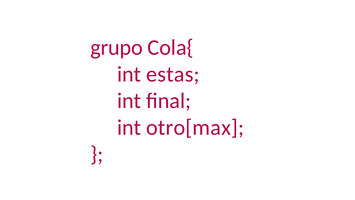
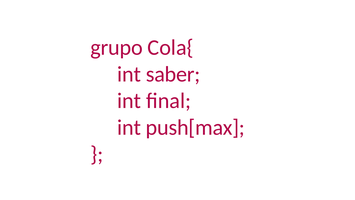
estas: estas -> saber (173, 74)
otro[max: otro[max -> push[max (195, 127)
